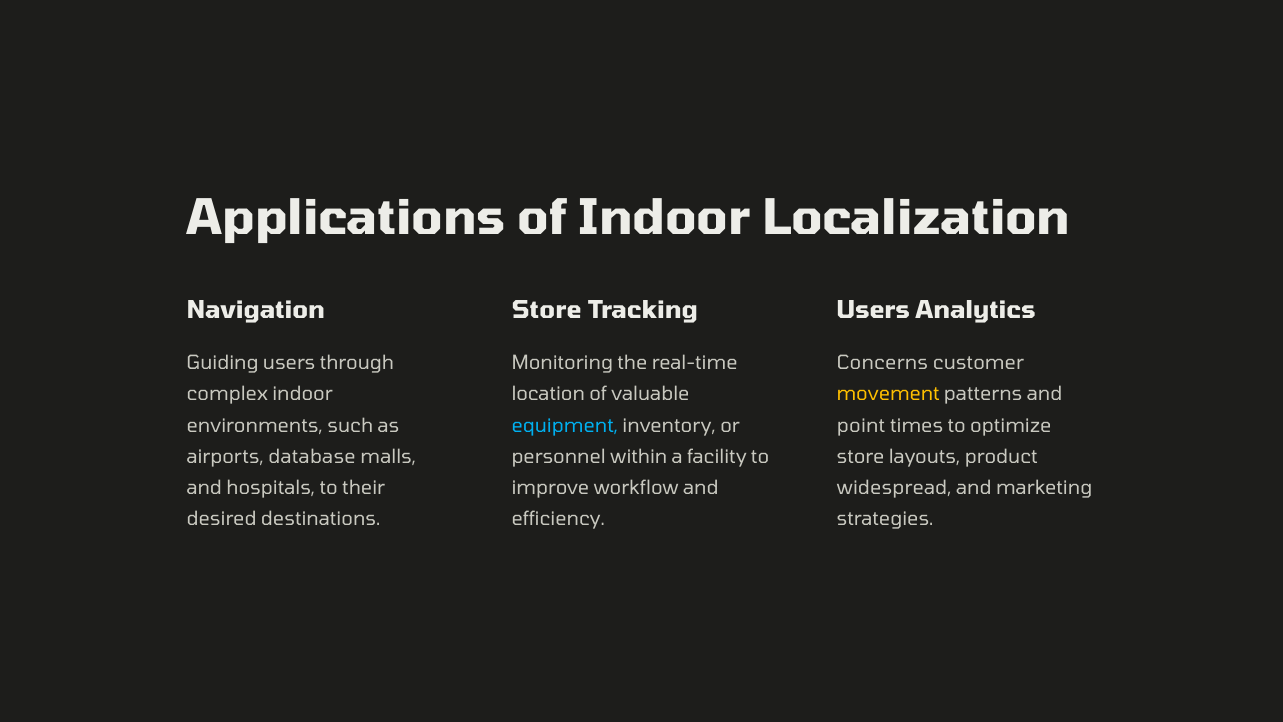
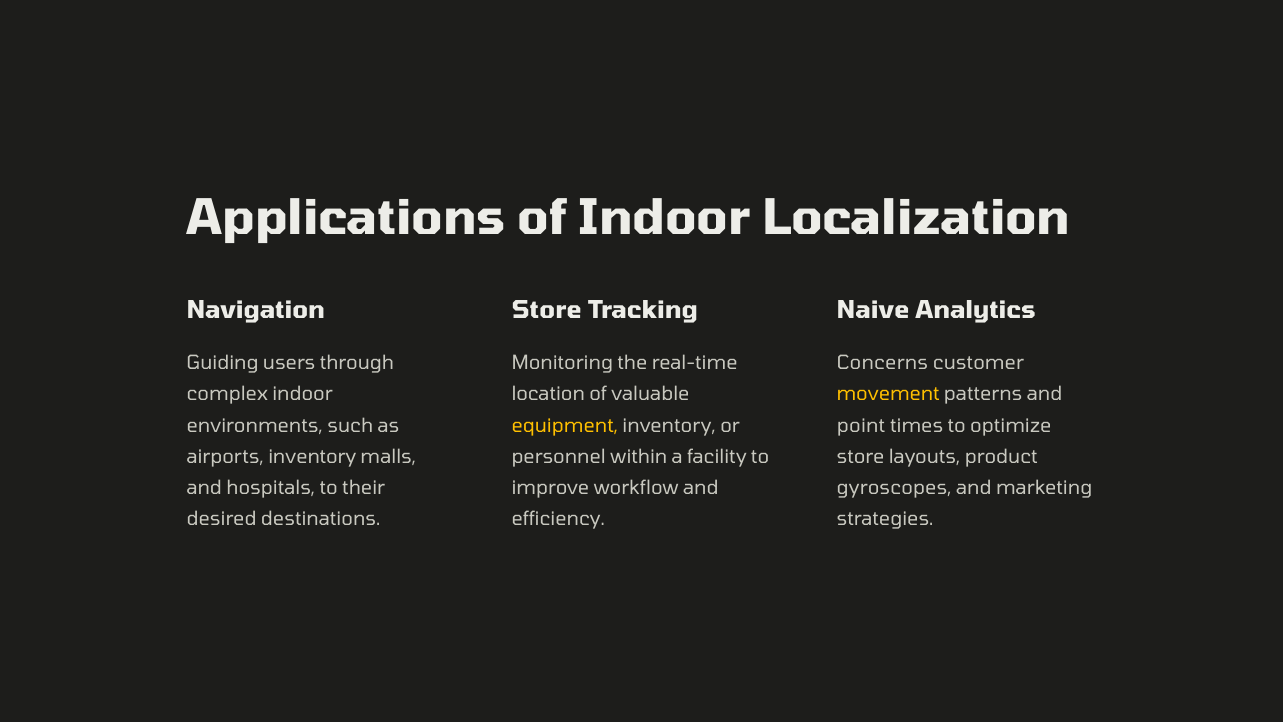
Users: Users -> Naive (873, 310)
equipment colour: light blue -> yellow (565, 425)
airports database: database -> inventory (312, 457)
widespread: widespread -> gyroscopes (894, 488)
